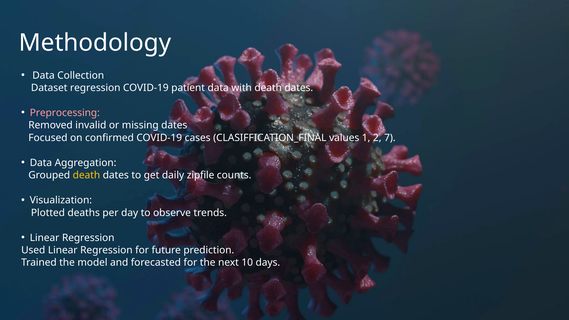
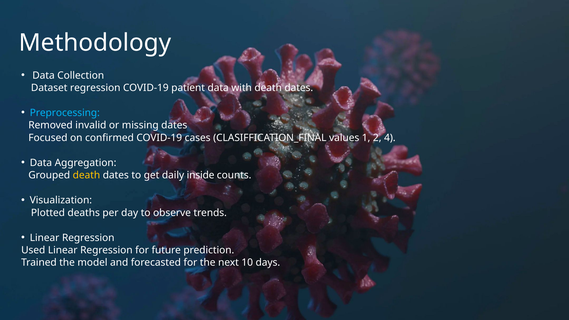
Preprocessing colour: pink -> light blue (65, 113)
7: 7 -> 4 (390, 138)
zipfile: zipfile -> inside (201, 175)
